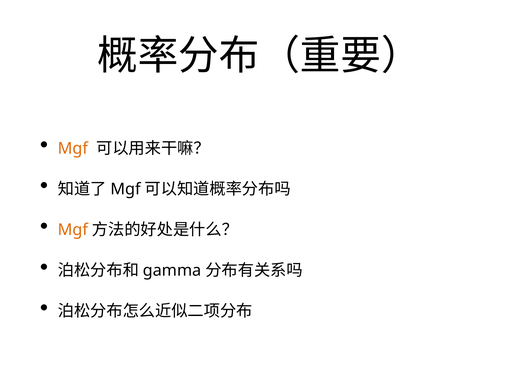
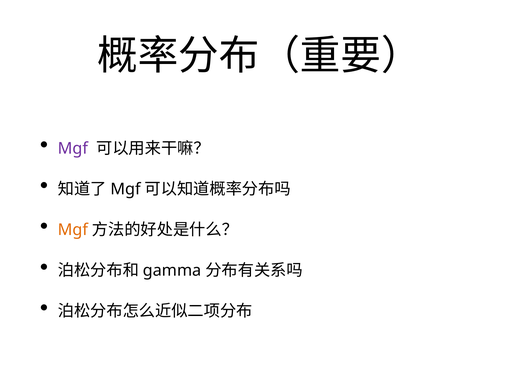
Mgf colour: orange -> purple (73, 148)
